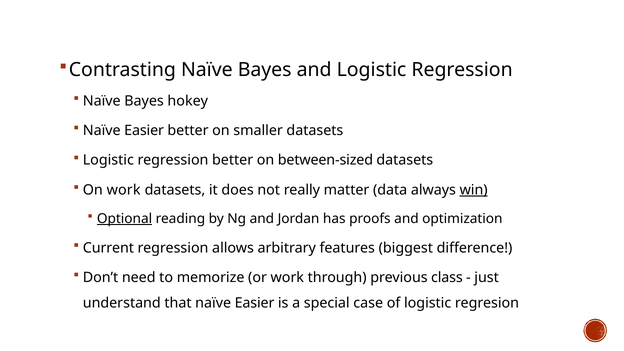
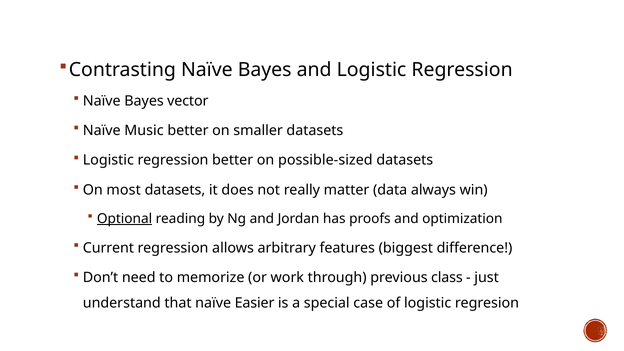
hokey: hokey -> vector (188, 101)
Easier: Easier -> Music (144, 131)
between-sized: between-sized -> possible-sized (325, 160)
On work: work -> most (124, 190)
win underline: present -> none (474, 190)
